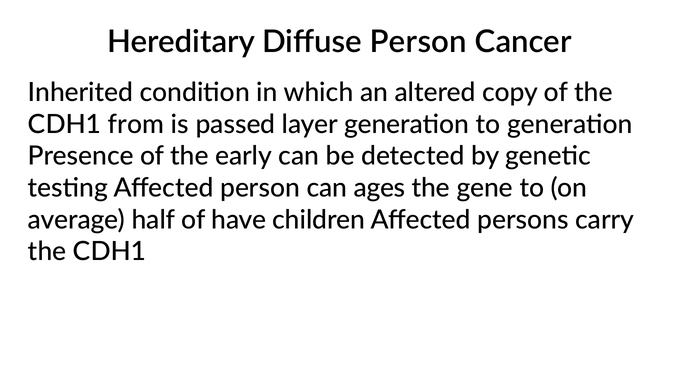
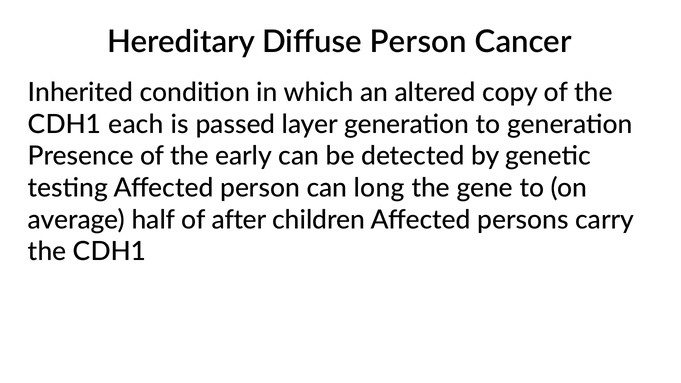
from: from -> each (136, 124)
ages: ages -> long (379, 188)
have: have -> after (239, 220)
